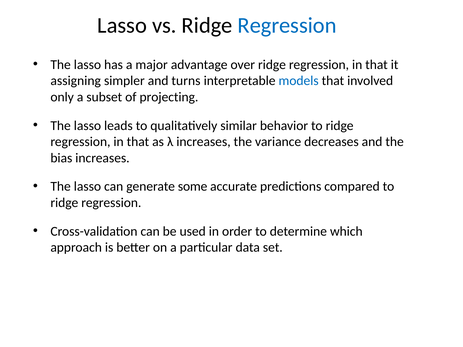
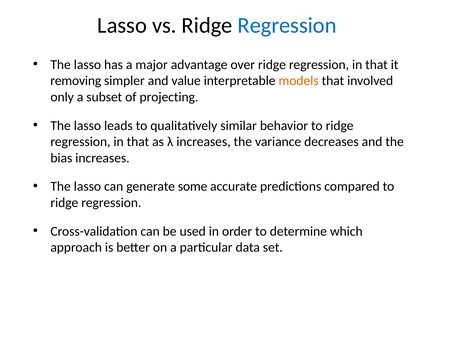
assigning: assigning -> removing (76, 81)
turns: turns -> value (186, 81)
models colour: blue -> orange (299, 81)
